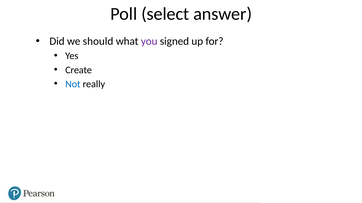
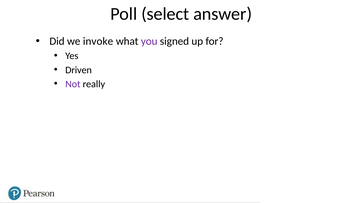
should: should -> invoke (98, 41)
Create: Create -> Driven (79, 70)
Not colour: blue -> purple (73, 84)
